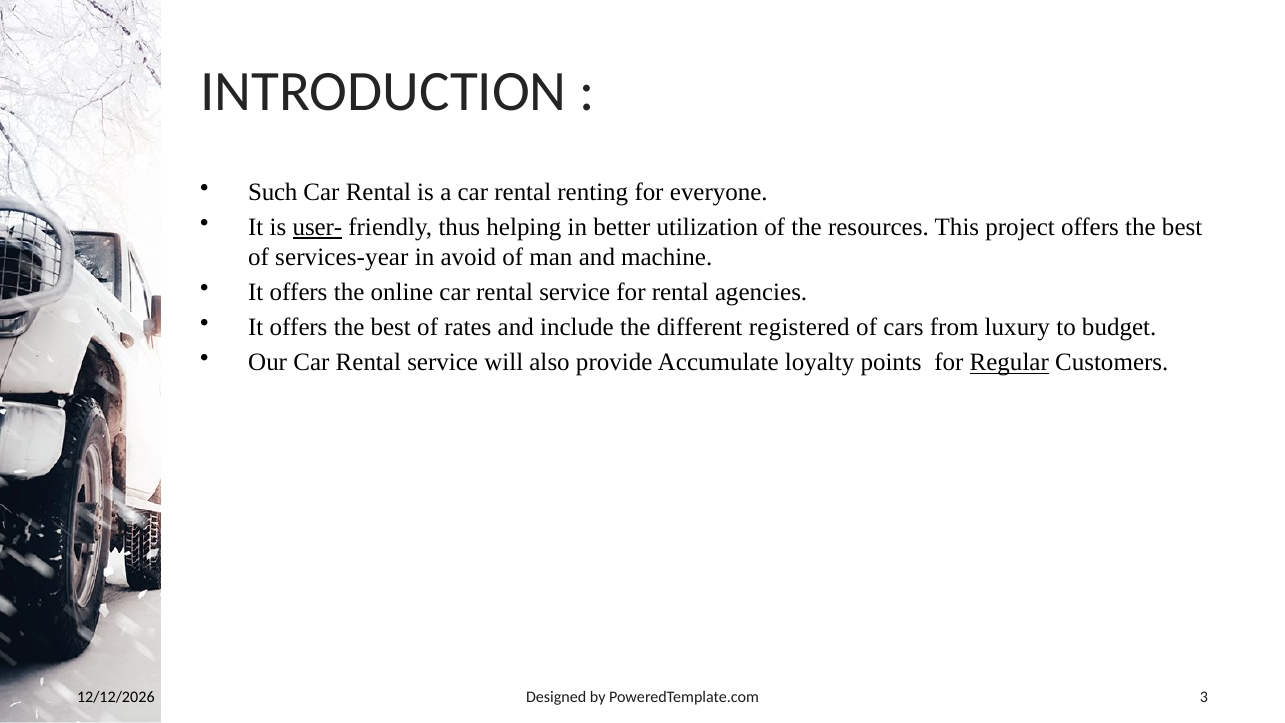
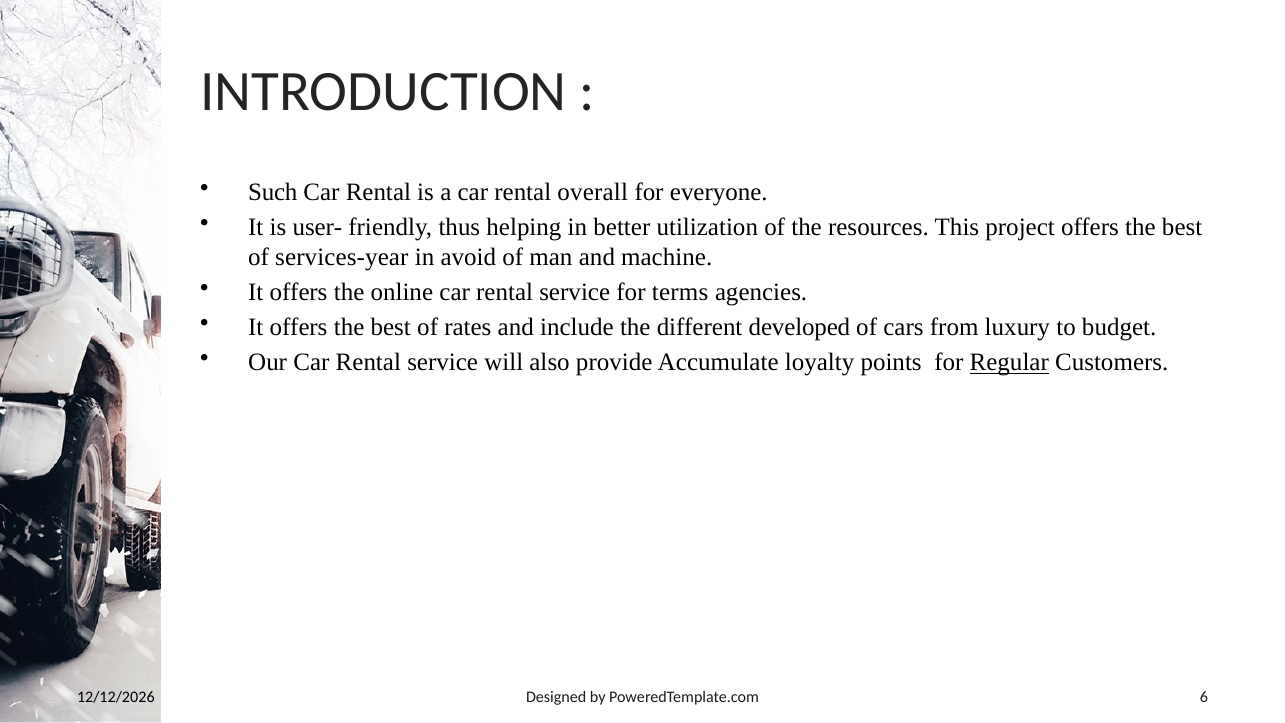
renting: renting -> overall (593, 192)
user- underline: present -> none (317, 228)
for rental: rental -> terms (680, 293)
registered: registered -> developed (799, 328)
3: 3 -> 6 (1204, 698)
